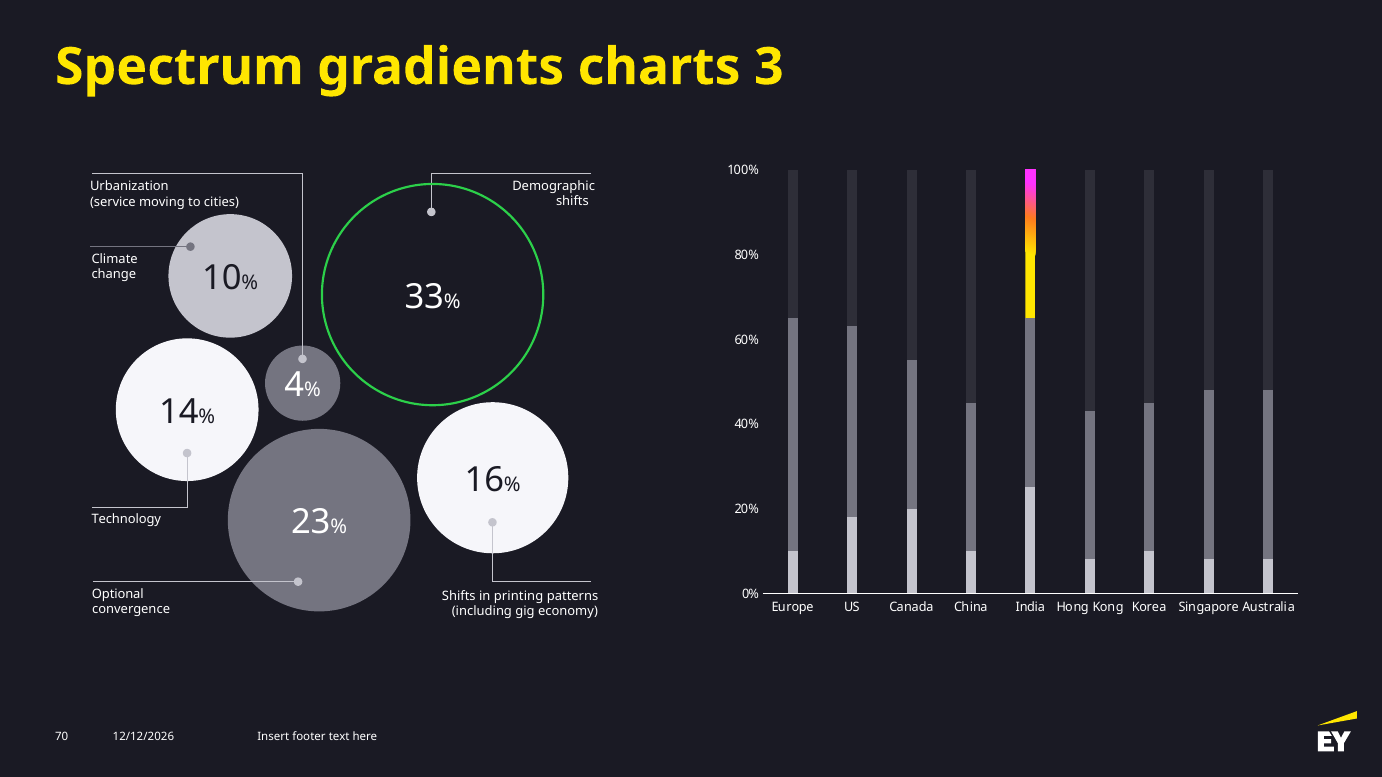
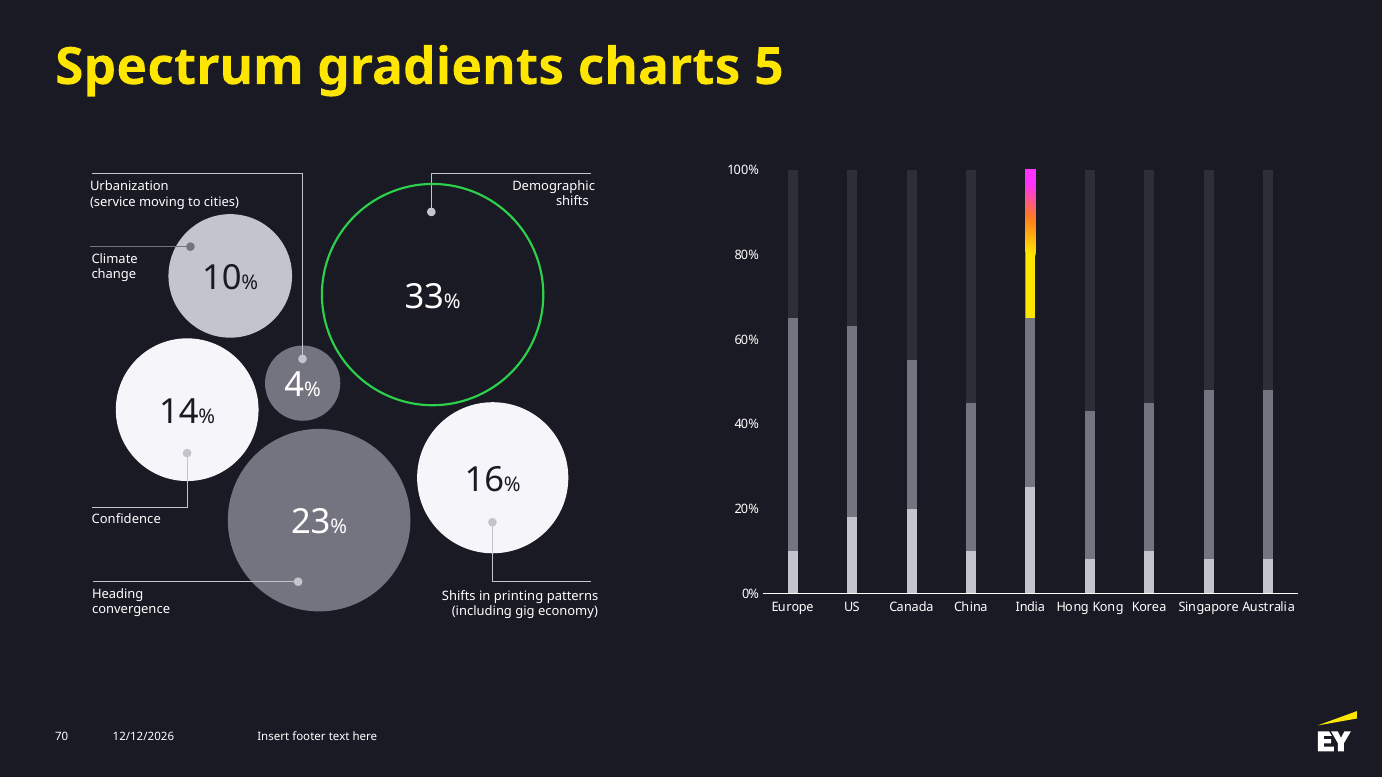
3: 3 -> 5 (769, 67)
Technology: Technology -> Confidence (126, 520)
Optional: Optional -> Heading (118, 595)
